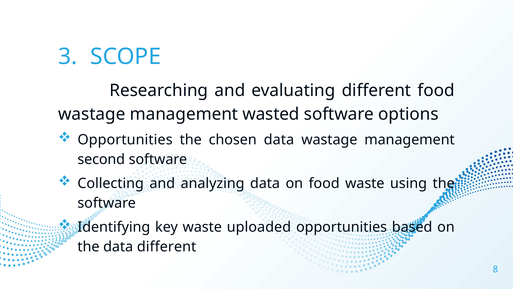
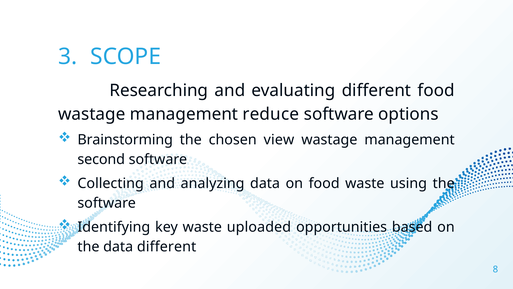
wasted: wasted -> reduce (271, 114)
Opportunities: Opportunities -> Brainstorming (125, 140)
chosen data: data -> view (279, 140)
